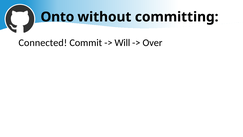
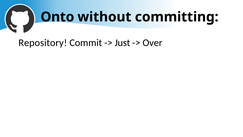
Connected: Connected -> Repository (43, 43)
Will: Will -> Just (122, 43)
